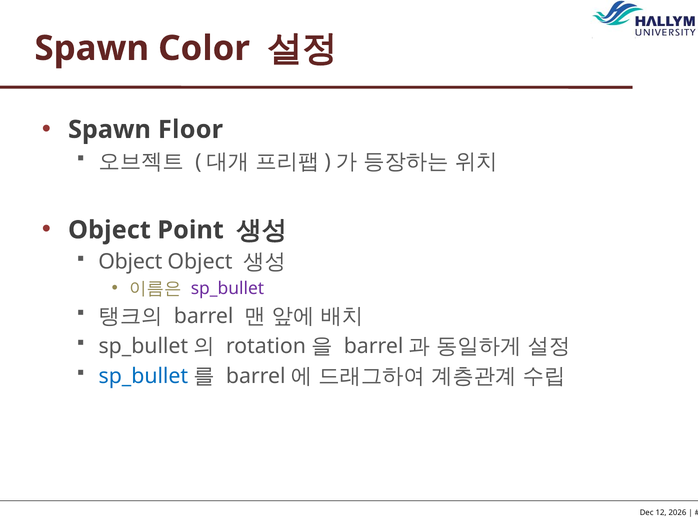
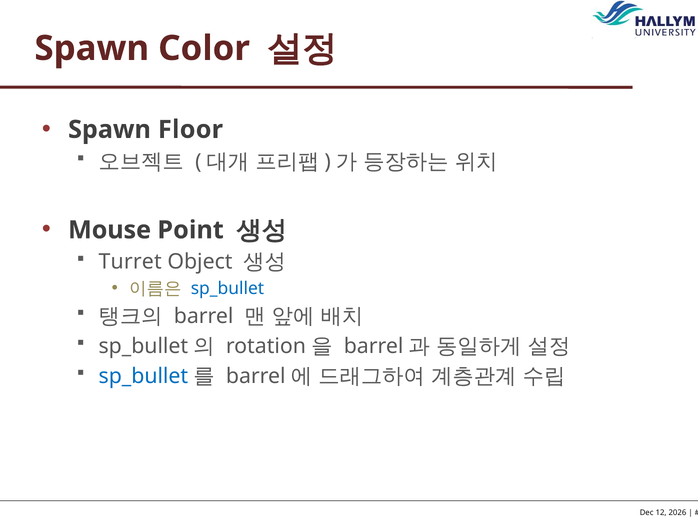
Object: Object -> Mouse (110, 230)
Object: Object -> Turret (130, 262)
sp_bullet colour: purple -> blue (227, 288)
